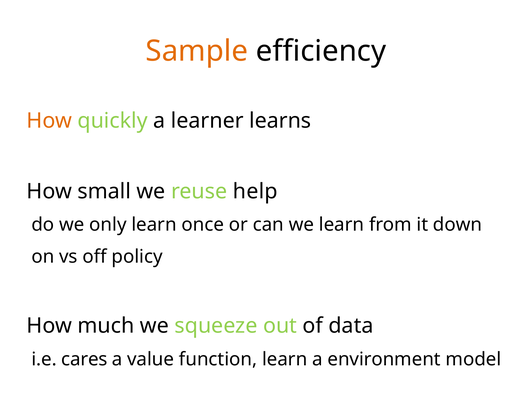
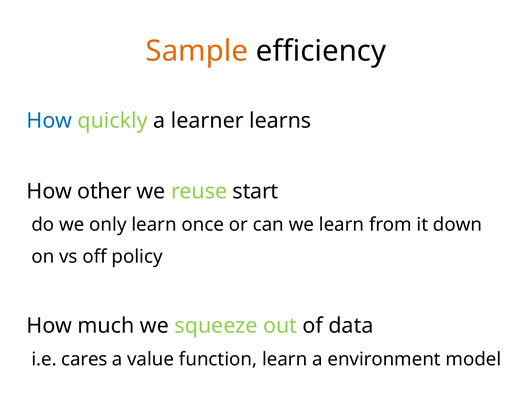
How colour: orange -> blue (49, 121)
small: small -> other (104, 191)
help: help -> start (256, 191)
